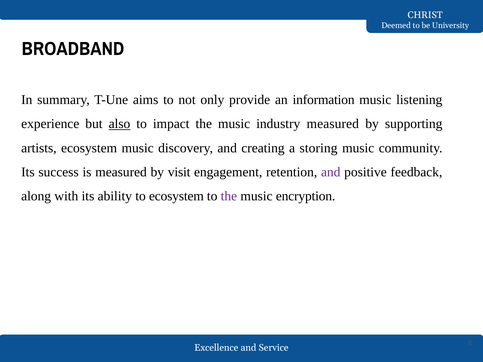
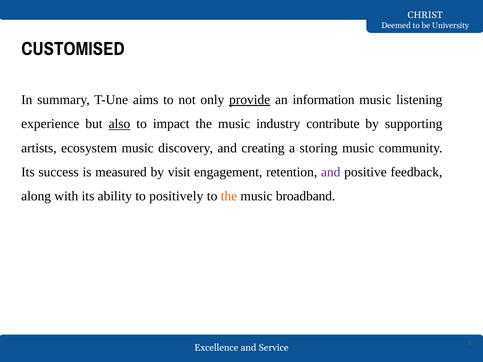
BROADBAND: BROADBAND -> CUSTOMISED (73, 49)
provide underline: none -> present (250, 100)
industry measured: measured -> contribute (333, 124)
to ecosystem: ecosystem -> positively (176, 196)
the colour: purple -> orange (229, 196)
encryption: encryption -> broadband (306, 196)
